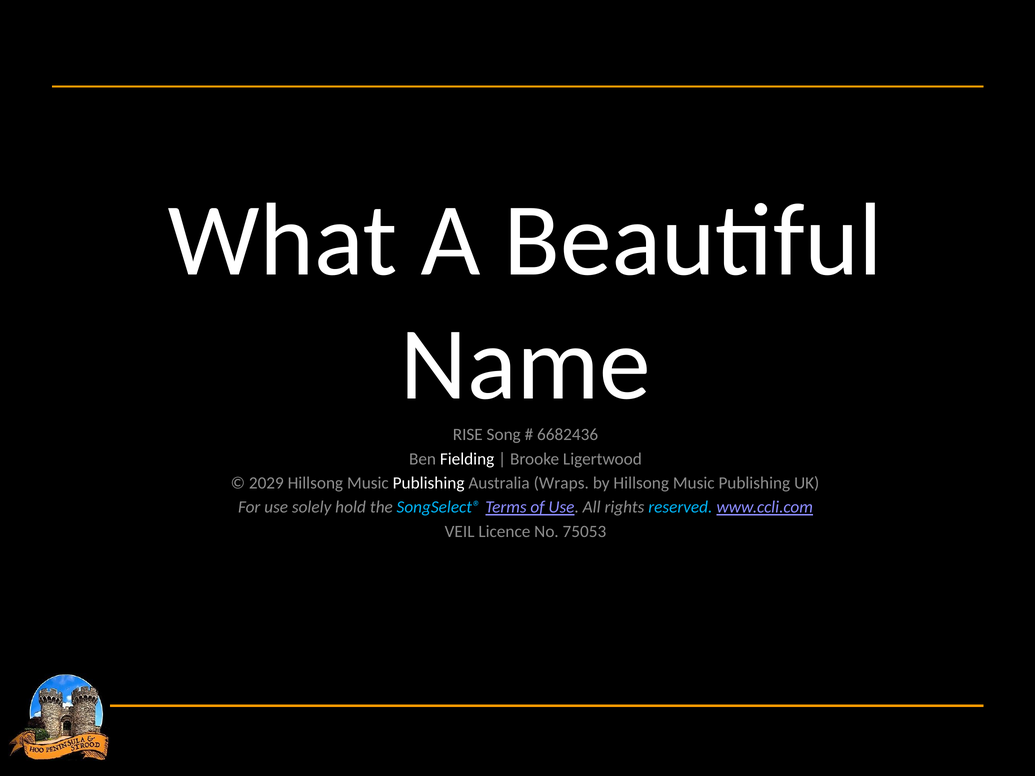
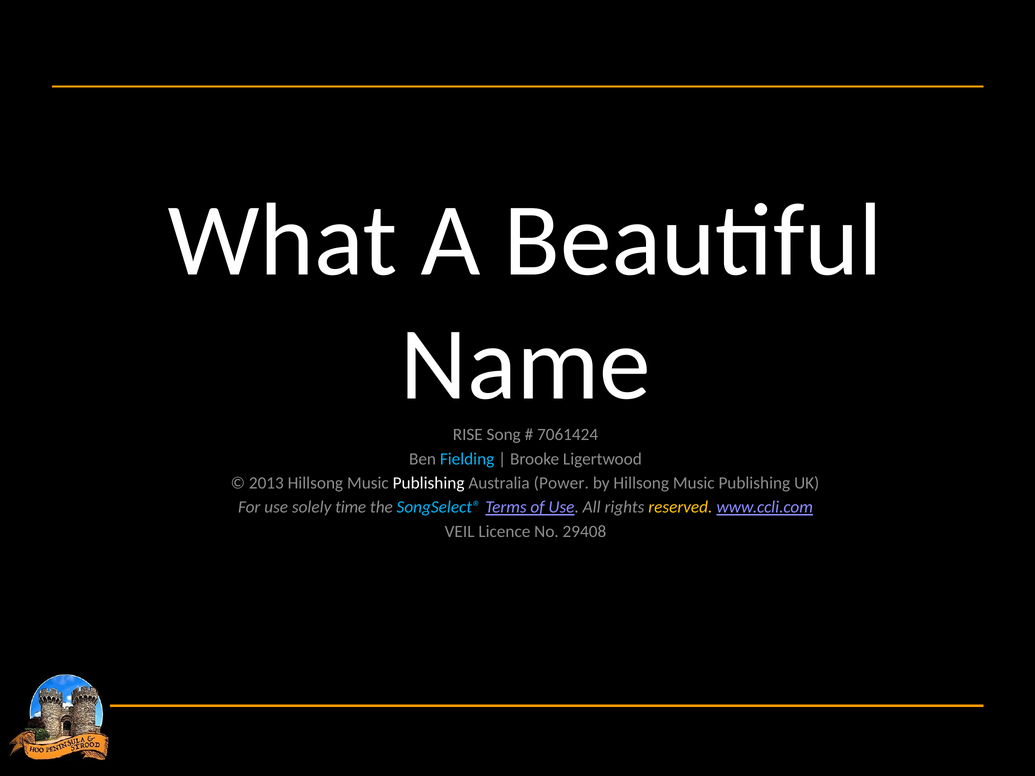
6682436: 6682436 -> 7061424 (568, 435)
Fielding colour: white -> light blue (467, 459)
2029: 2029 -> 2013 (266, 483)
Wraps: Wraps -> Power (561, 483)
hold: hold -> time (351, 507)
reserved colour: light blue -> yellow (680, 507)
75053: 75053 -> 29408 (584, 532)
